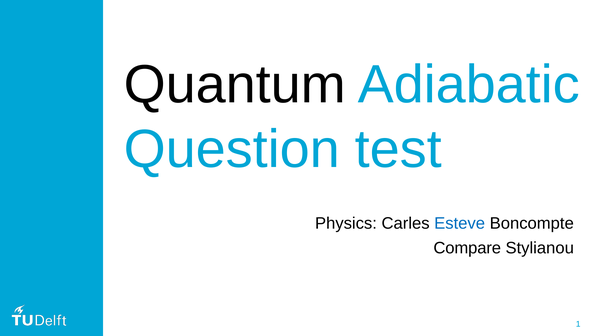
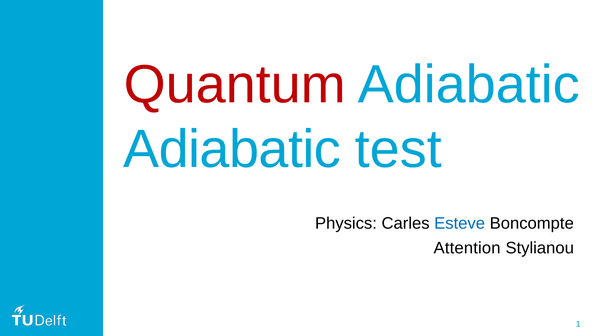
Quantum colour: black -> red (235, 85)
Question: Question -> Adiabatic (232, 149)
Compare: Compare -> Attention (467, 248)
